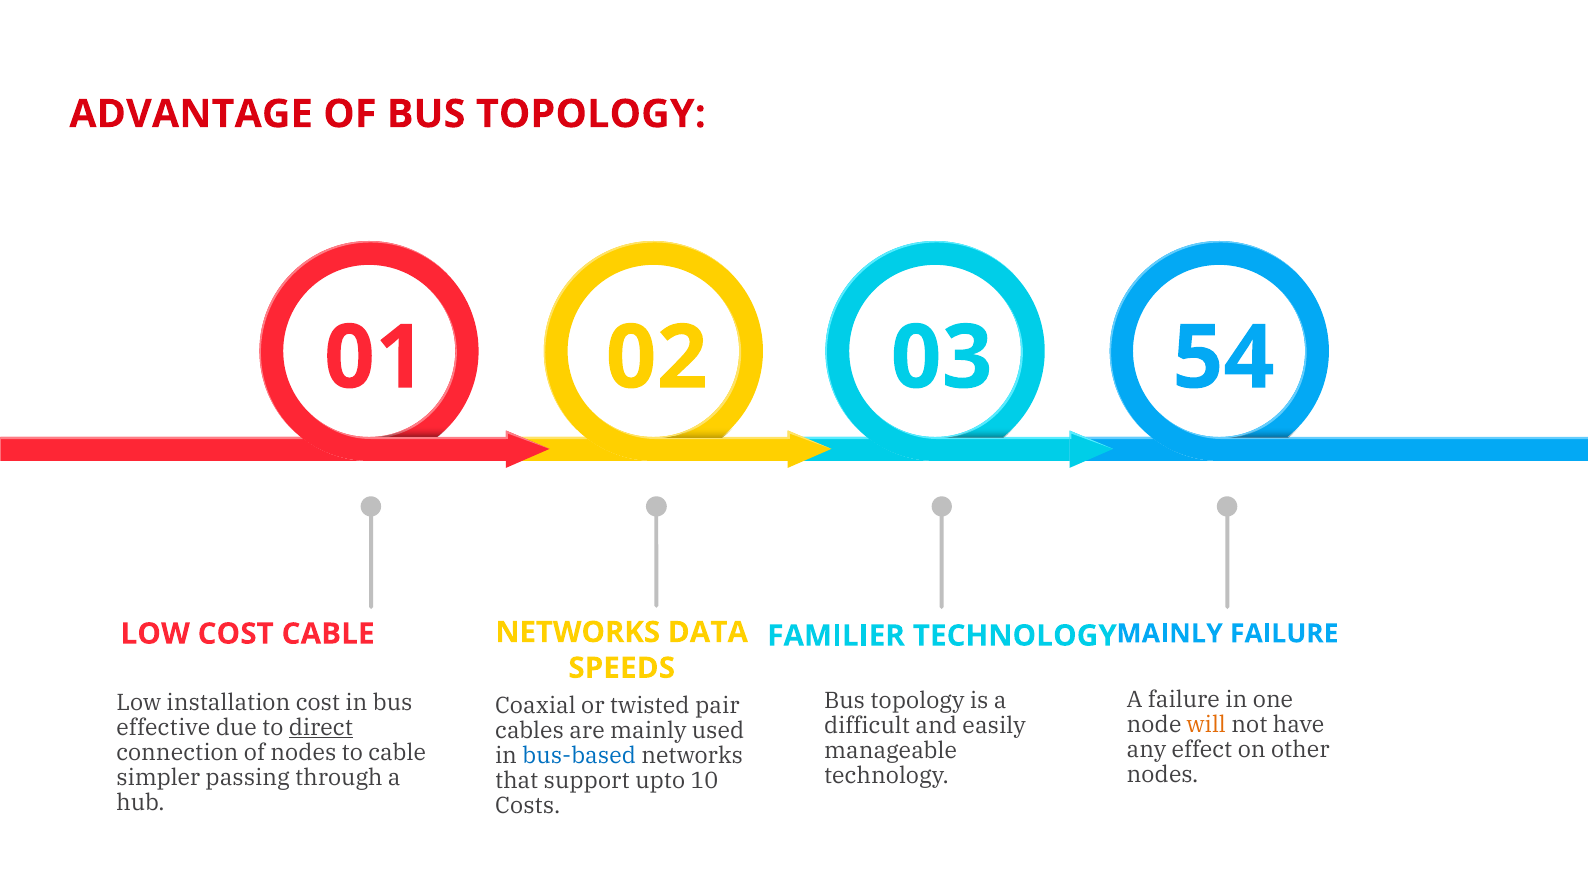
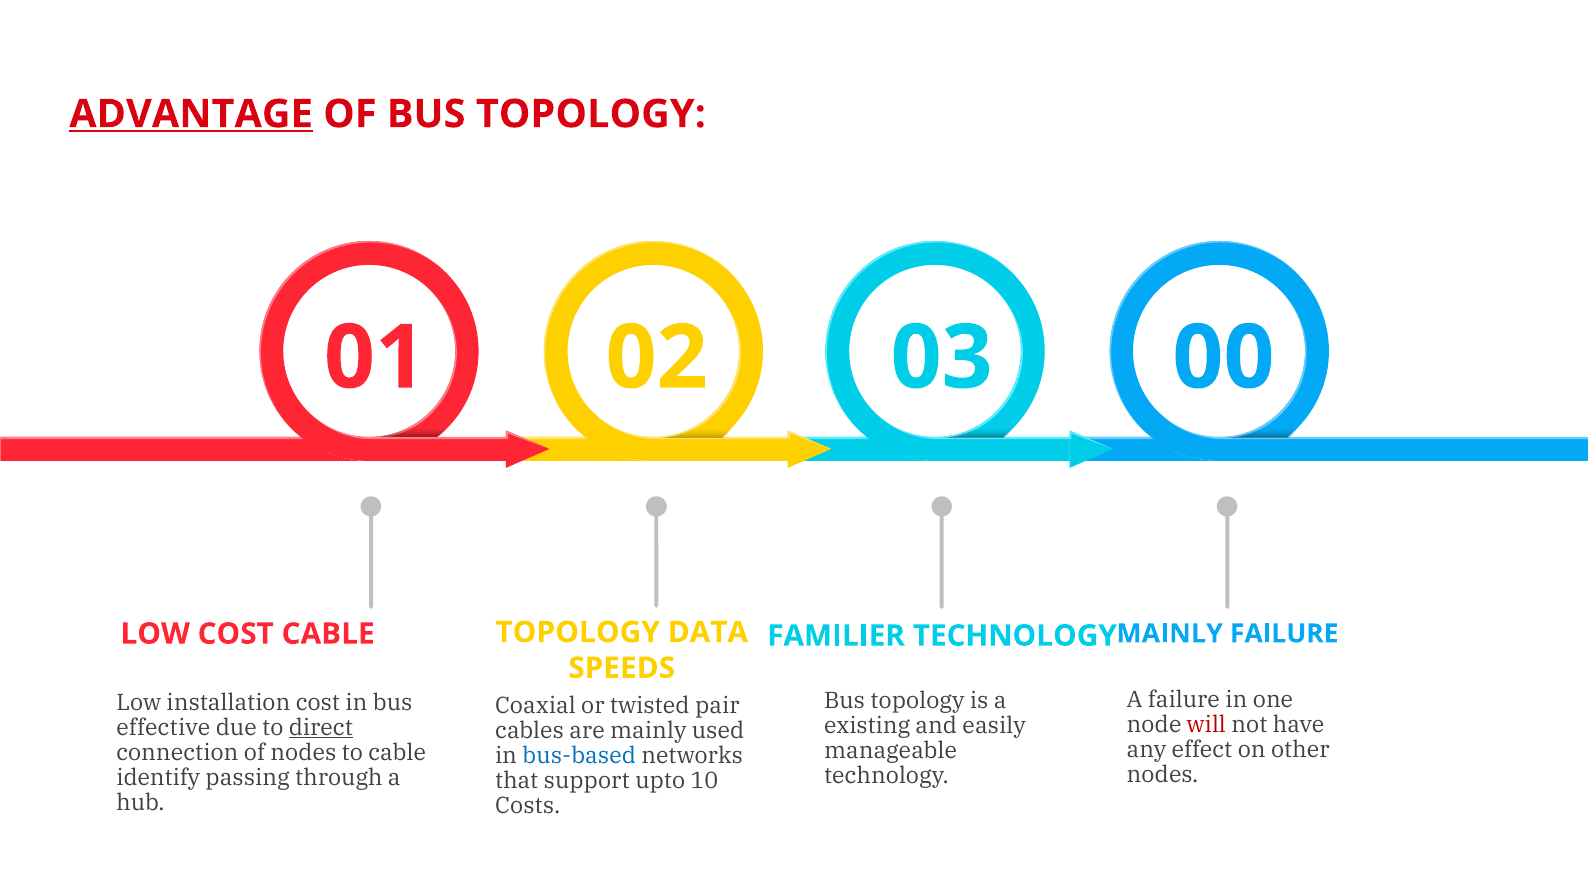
ADVANTAGE underline: none -> present (191, 114)
54: 54 -> 00 (1223, 358)
NETWORKS: NETWORKS -> TOPOLOGY (578, 633)
will colour: orange -> red (1206, 725)
difficult: difficult -> existing (867, 726)
simpler: simpler -> identify (158, 778)
